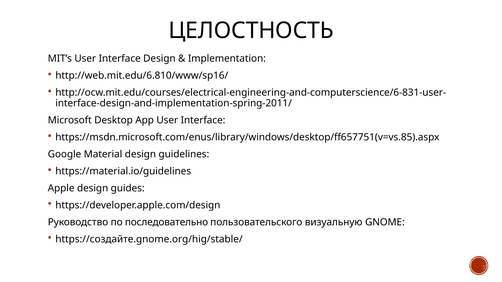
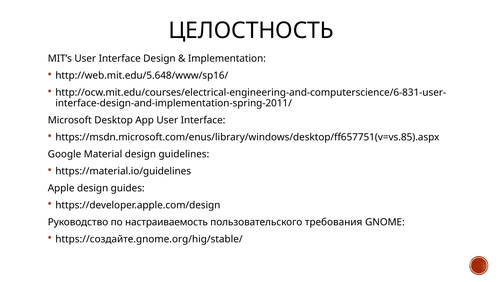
http://web.mit.edu/6.810/www/sp16/: http://web.mit.edu/6.810/www/sp16/ -> http://web.mit.edu/5.648/www/sp16/ (142, 76)
последовательно: последовательно -> настраиваемость (167, 222)
визуальную: визуальную -> требования (334, 222)
